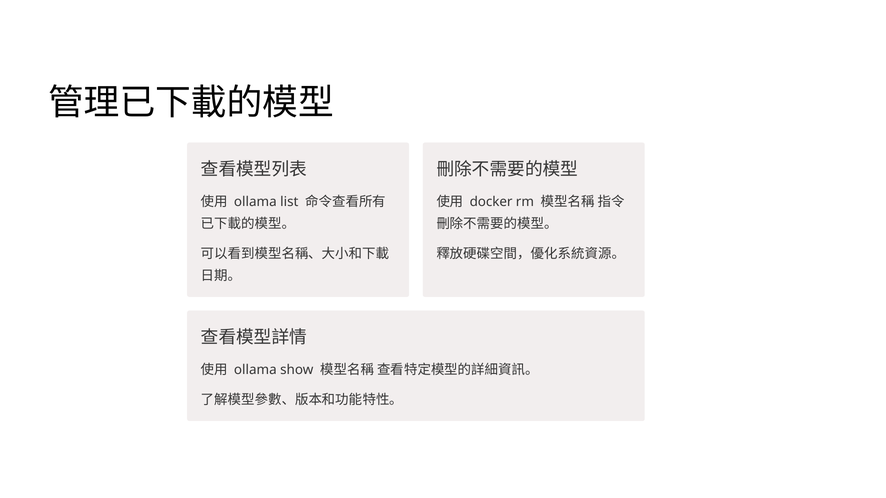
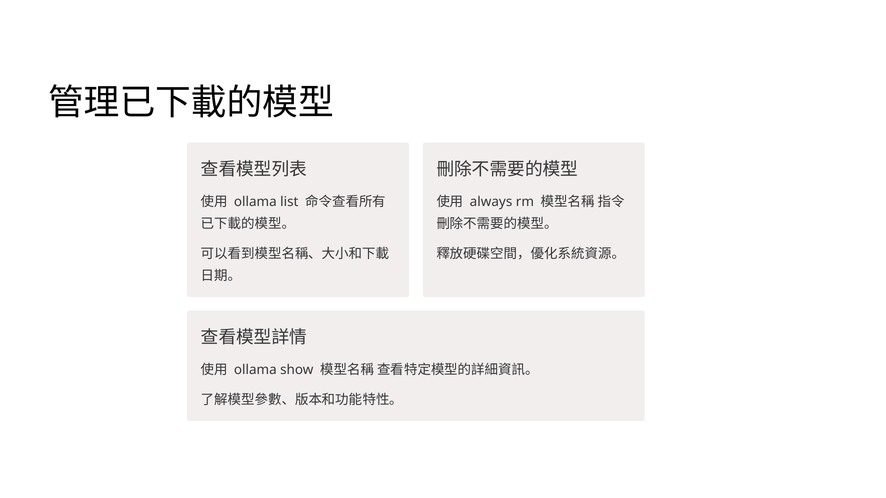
docker: docker -> always (491, 202)
